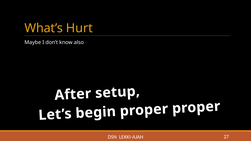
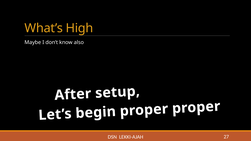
Hurt: Hurt -> High (79, 28)
